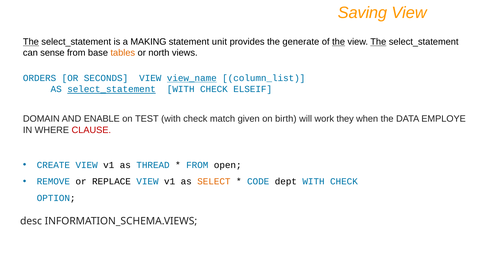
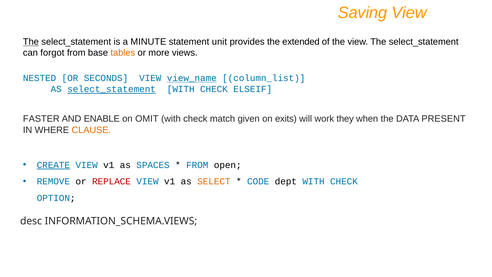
MAKING: MAKING -> MINUTE (148, 42)
generate: generate -> extended (301, 42)
the underline: present -> none (339, 42)
The underline: present -> none (378, 42)
sense: sense -> forgot (52, 53)
north: north -> more (159, 53)
ORDERS: ORDERS -> NESTED (40, 78)
DOMAIN: DOMAIN -> FASTER (41, 119)
TEST: TEST -> OMIT (147, 119)
birth: birth -> exits (286, 119)
EMPLOYE: EMPLOYE -> PRESENT (444, 119)
CLAUSE colour: red -> orange (91, 130)
CREATE underline: none -> present (53, 165)
THREAD: THREAD -> SPACES (153, 165)
REPLACE colour: black -> red (111, 181)
